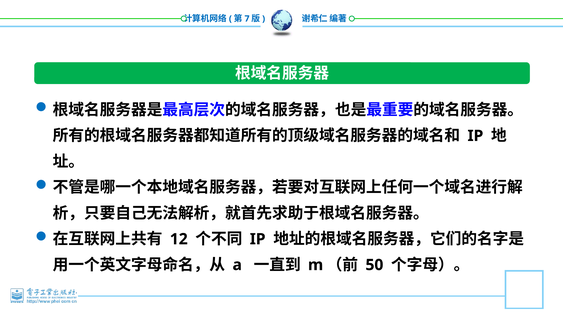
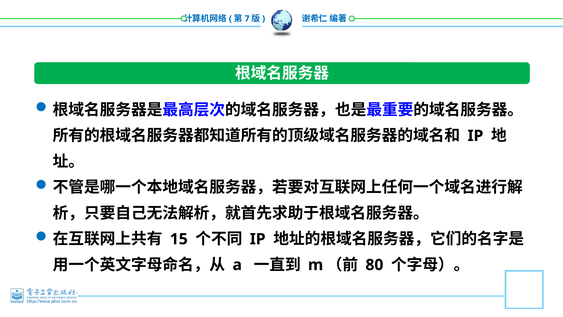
12: 12 -> 15 (179, 239)
50: 50 -> 80 (374, 265)
